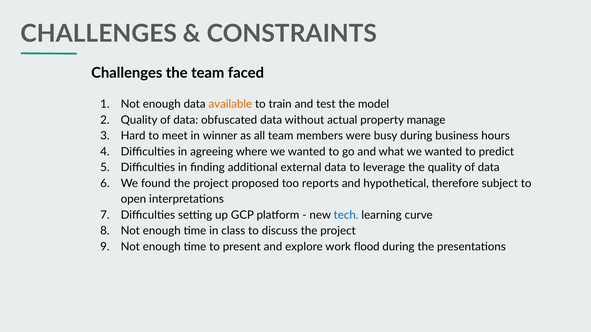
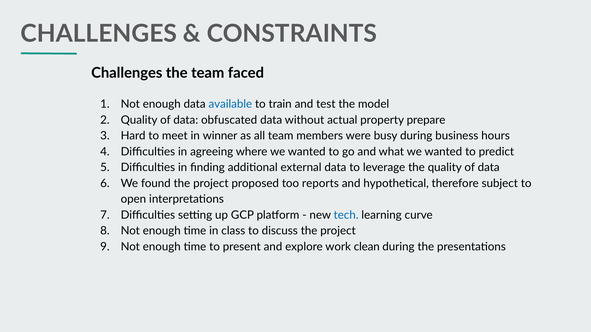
available colour: orange -> blue (230, 104)
manage: manage -> prepare (426, 120)
flood: flood -> clean (367, 247)
